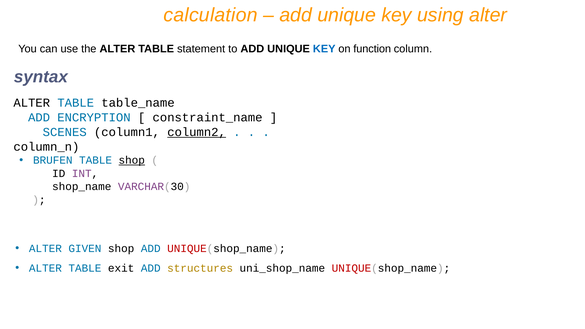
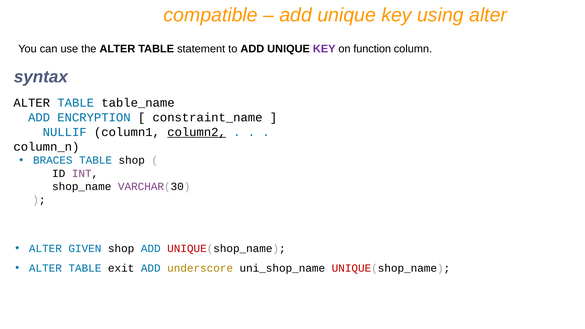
calculation: calculation -> compatible (211, 15)
KEY colour: blue -> purple (324, 49)
SCENES: SCENES -> NULLIF (65, 132)
BRUFEN: BRUFEN -> BRACES (53, 160)
shop underline: present -> none (132, 160)
structures: structures -> underscore (200, 268)
